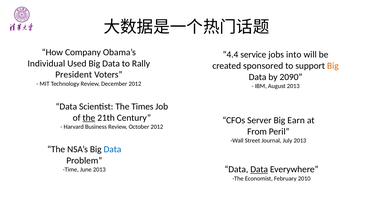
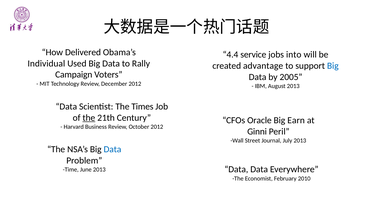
Company: Company -> Delivered (83, 52)
sponsored: sponsored -> advantage (263, 66)
Big colour: orange -> blue (333, 66)
President: President -> Campaign (74, 75)
2090: 2090 -> 2005 (291, 77)
Server: Server -> Oracle (259, 120)
From: From -> Ginni (257, 131)
Data underline: present -> none (259, 169)
